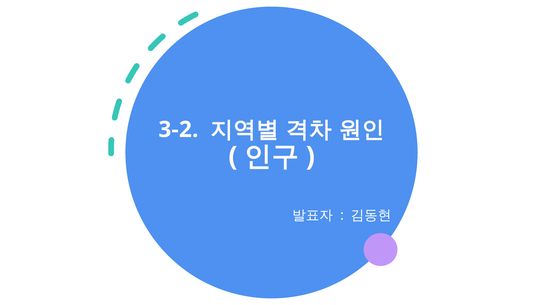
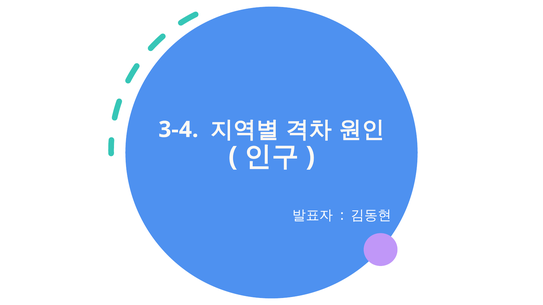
3-2: 3-2 -> 3-4 (178, 130)
